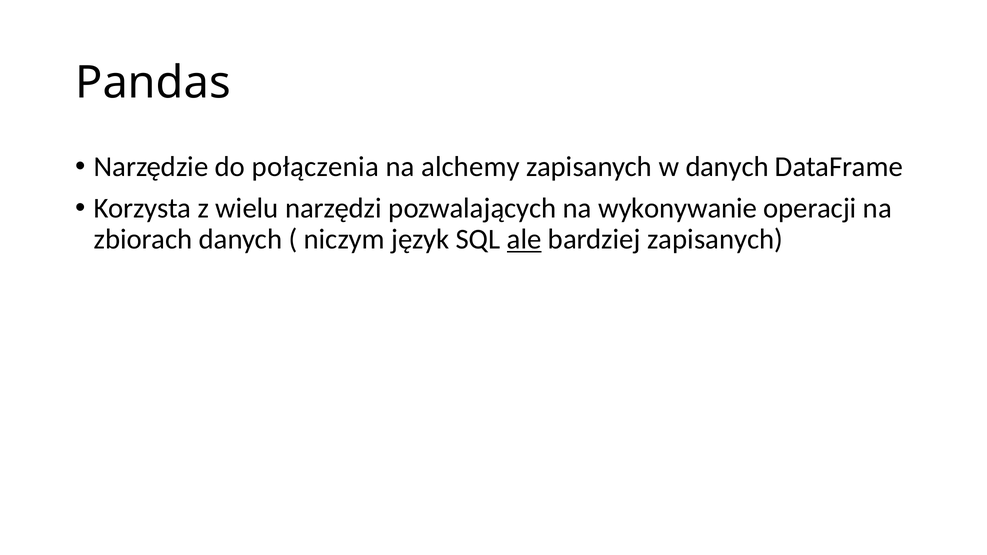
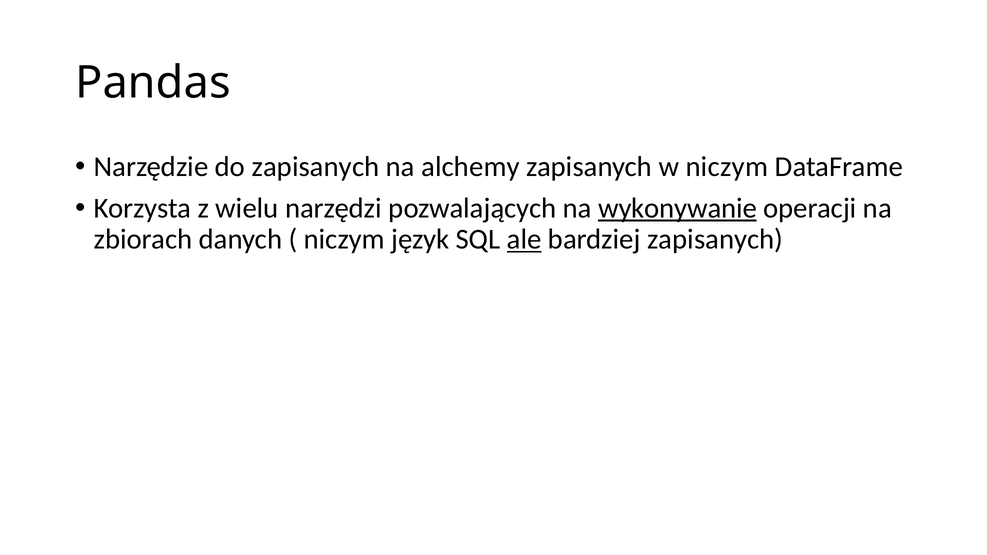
do połączenia: połączenia -> zapisanych (315, 167)
w danych: danych -> niczym (727, 167)
wykonywanie underline: none -> present (678, 208)
